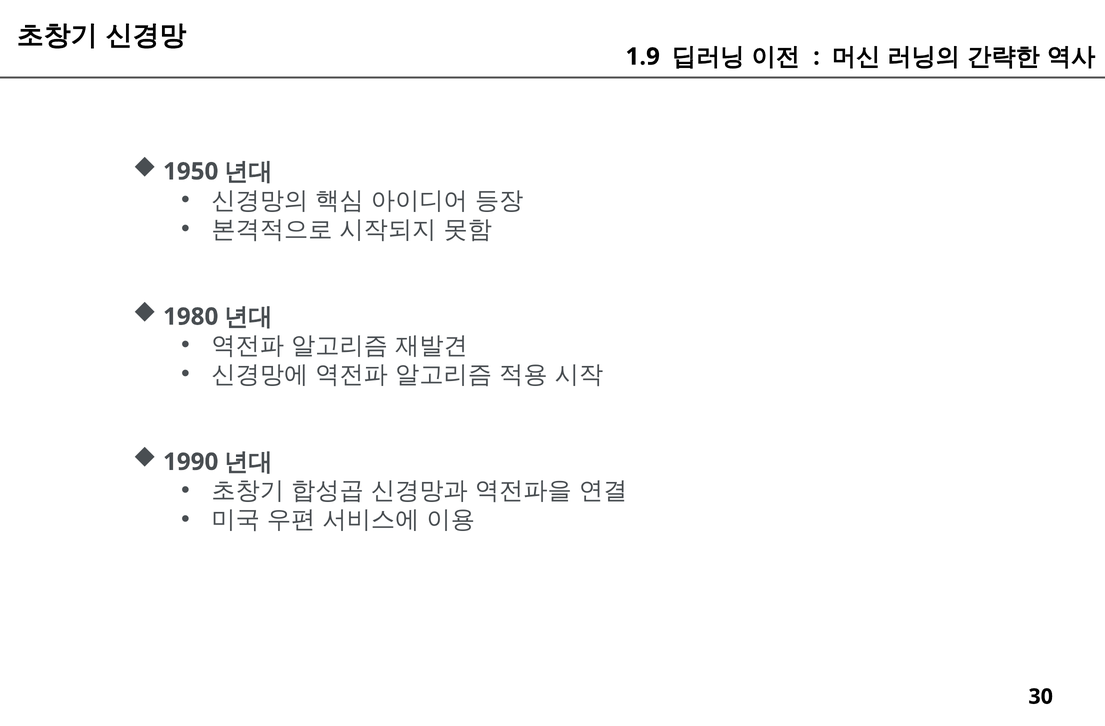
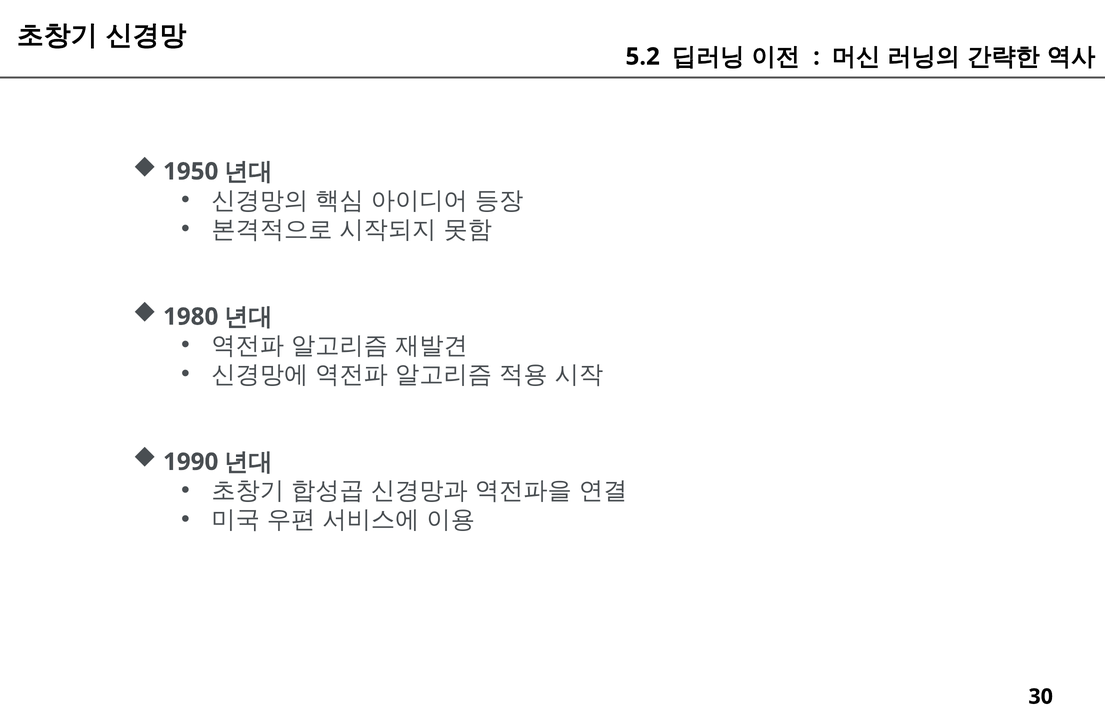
1.9: 1.9 -> 5.2 (643, 57)
